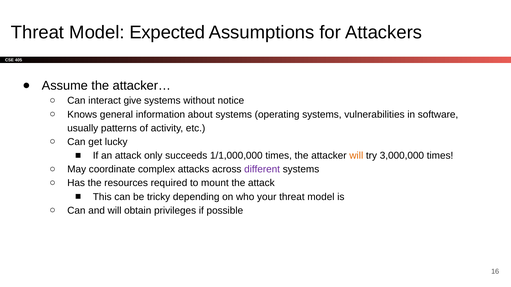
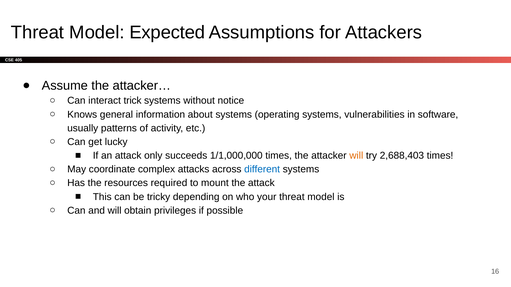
give: give -> trick (133, 101)
3,000,000: 3,000,000 -> 2,688,403 (402, 156)
different colour: purple -> blue (262, 170)
